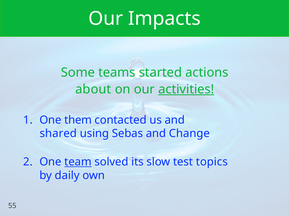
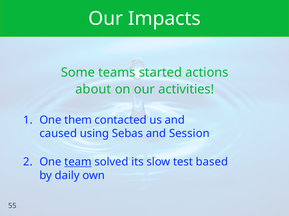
activities underline: present -> none (186, 90)
shared: shared -> caused (58, 134)
Change: Change -> Session (189, 134)
topics: topics -> based (212, 162)
